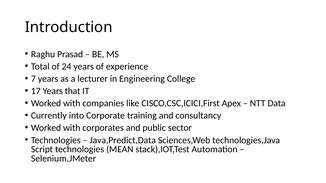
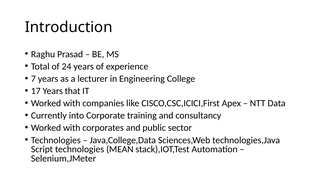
Java,Predict,Data: Java,Predict,Data -> Java,College,Data (123, 140)
